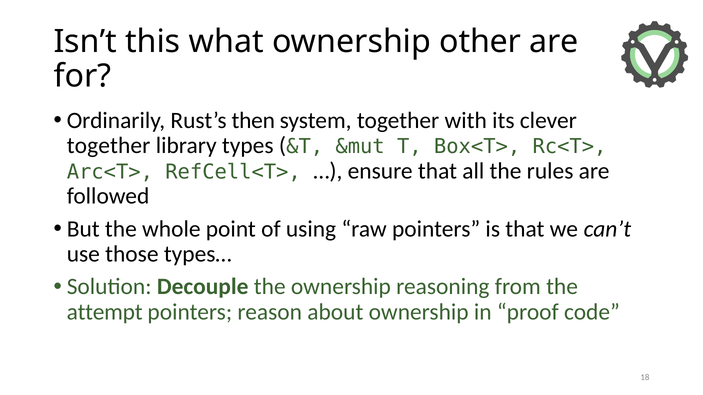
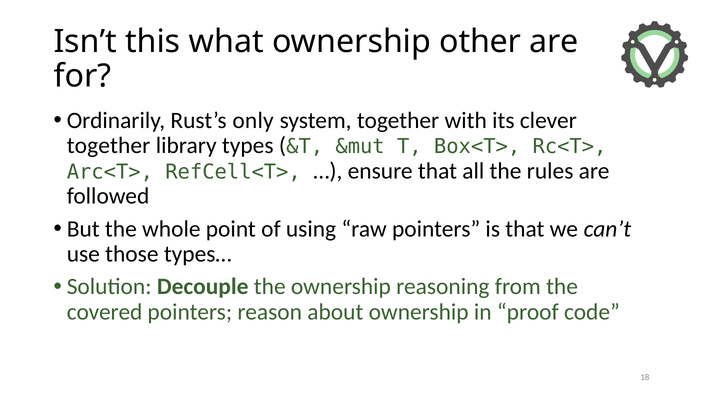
then: then -> only (253, 120)
attempt: attempt -> covered (105, 312)
